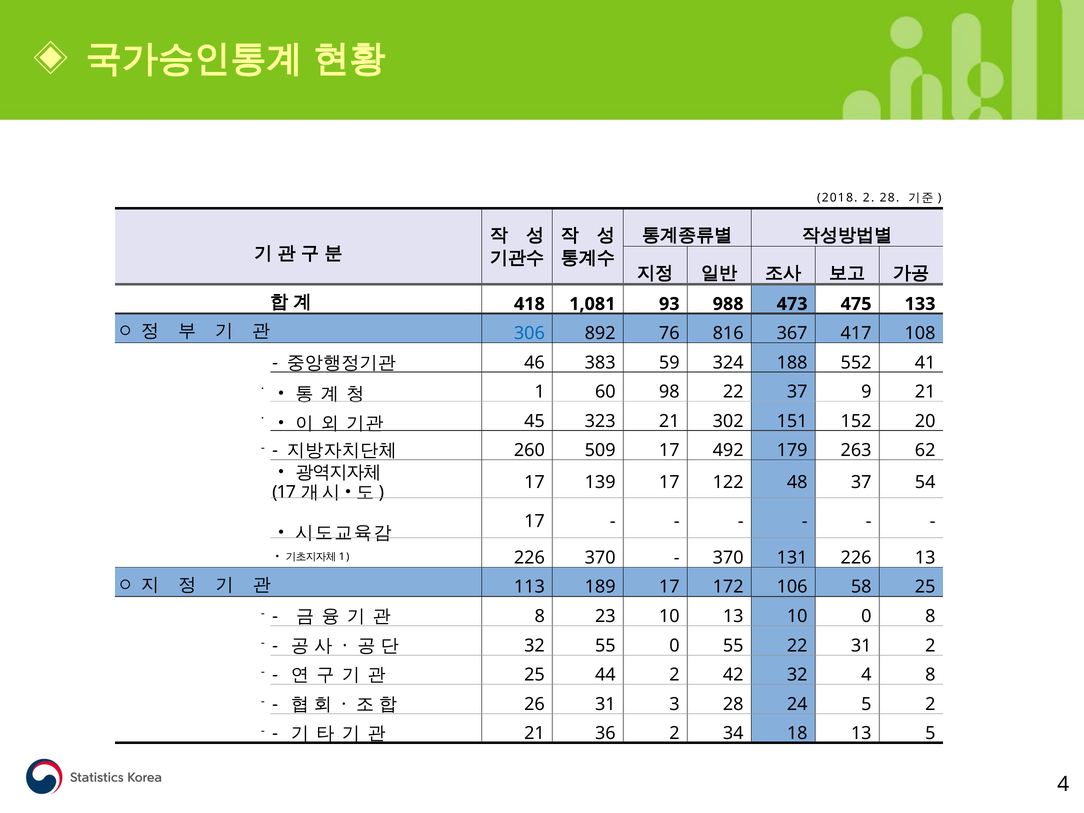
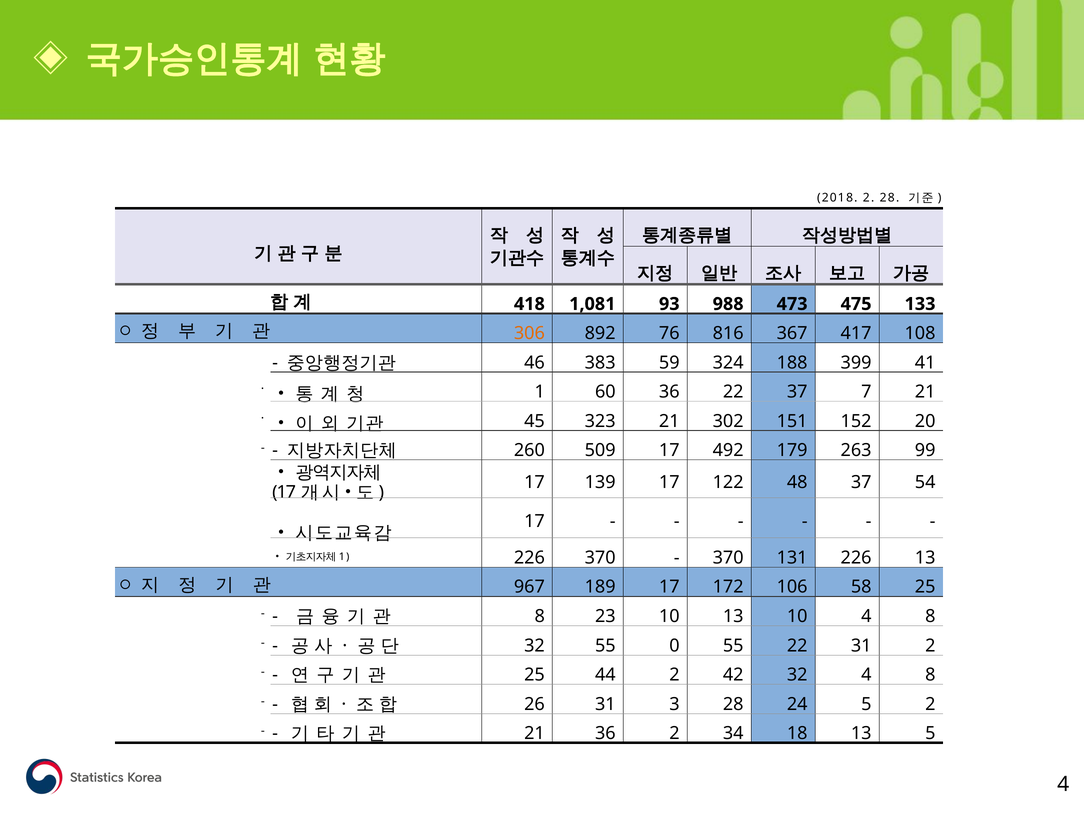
306 colour: blue -> orange (529, 333)
552: 552 -> 399 (856, 363)
60 98: 98 -> 36 (669, 392)
9: 9 -> 7 (866, 392)
62: 62 -> 99 (925, 450)
113: 113 -> 967 (529, 587)
0: 0 -> 4 (866, 616)
